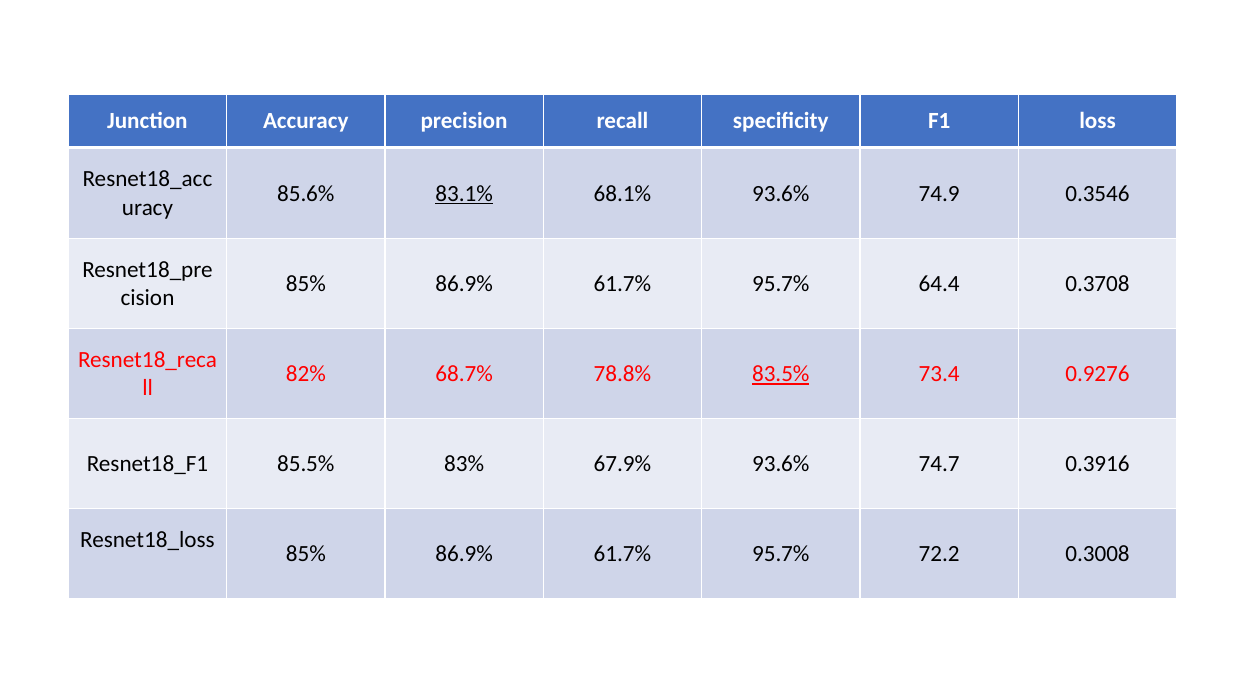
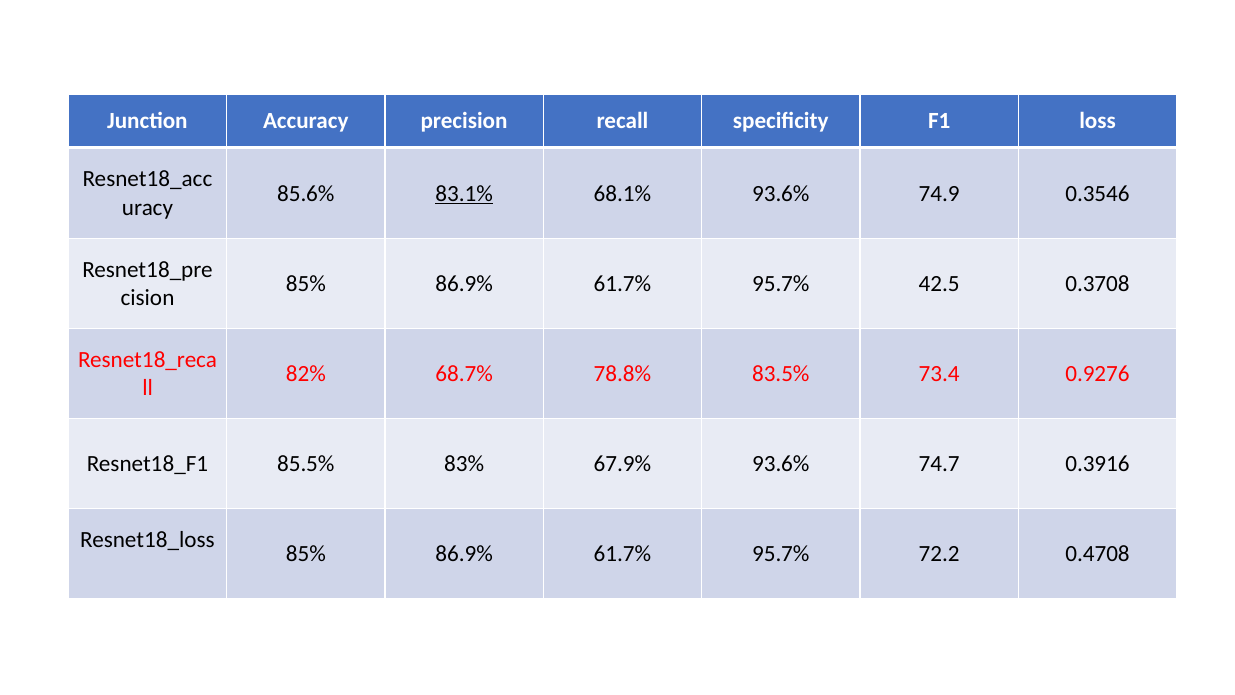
64.4: 64.4 -> 42.5 (939, 284)
83.5% underline: present -> none (781, 374)
0.3008: 0.3008 -> 0.4708 (1098, 554)
